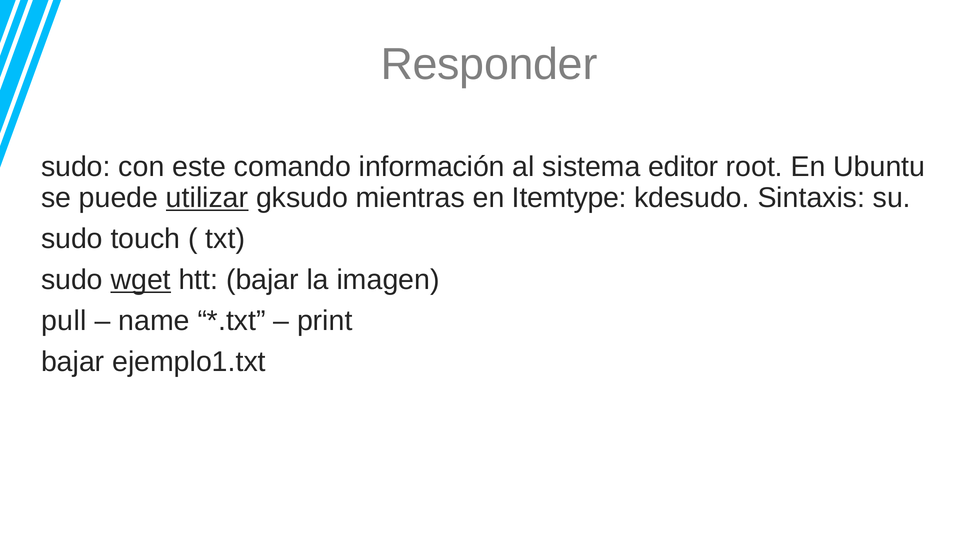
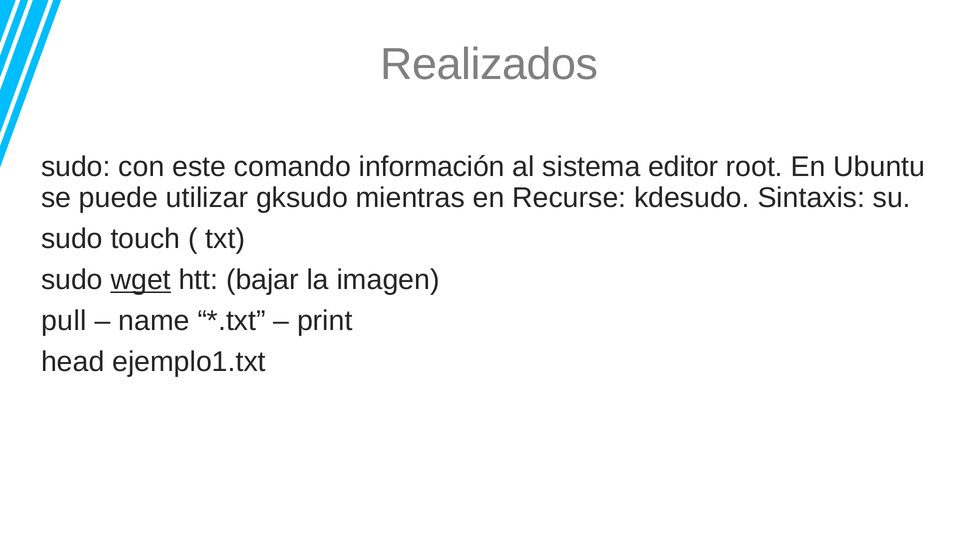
Responder: Responder -> Realizados (489, 65)
utilizar underline: present -> none (207, 198)
Itemtype: Itemtype -> Recurse (569, 198)
bajar: bajar -> head (73, 362)
